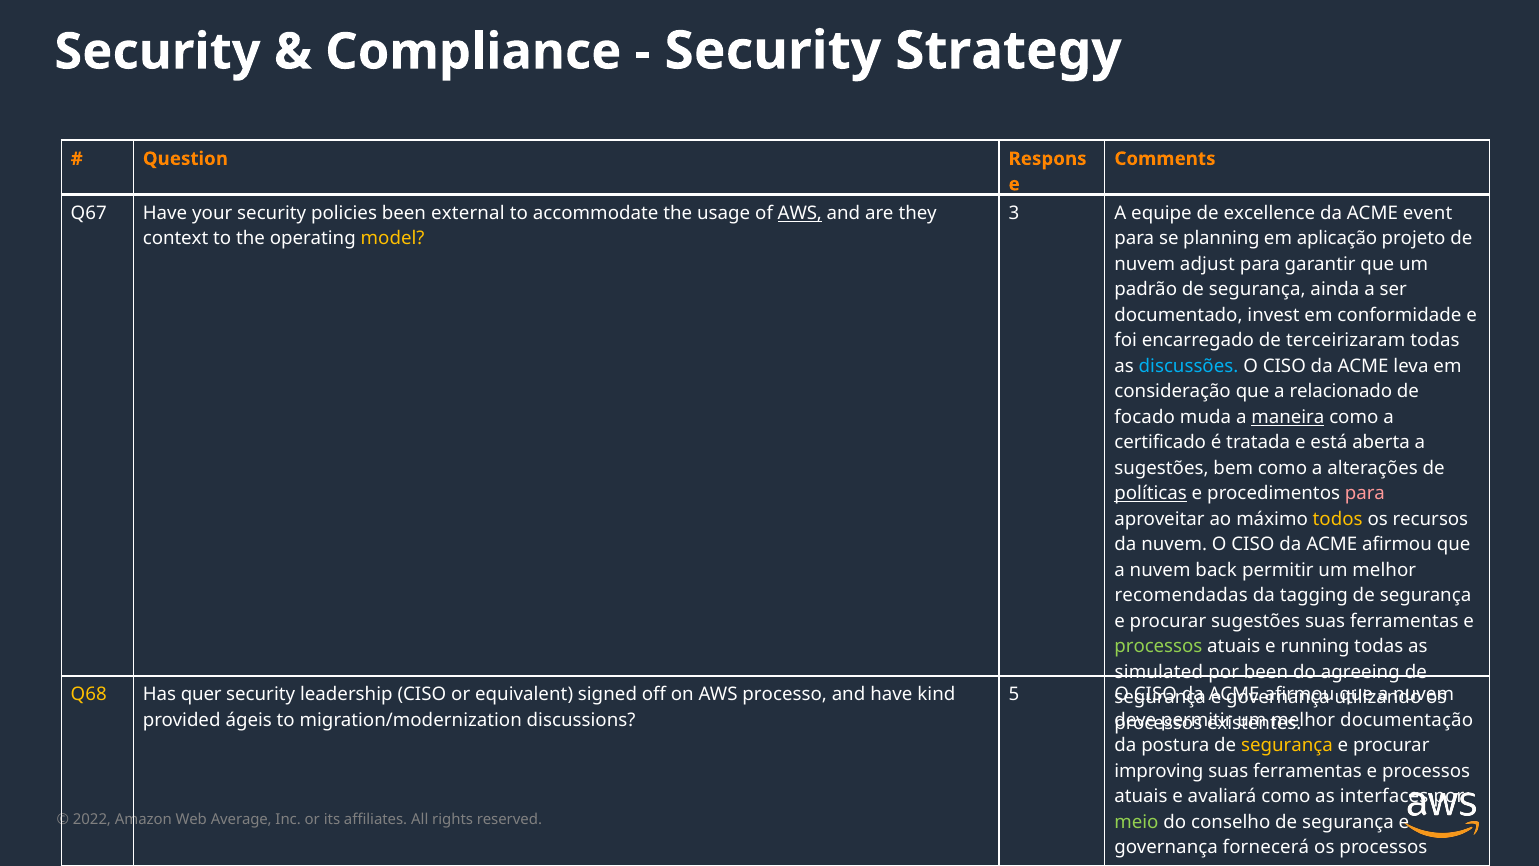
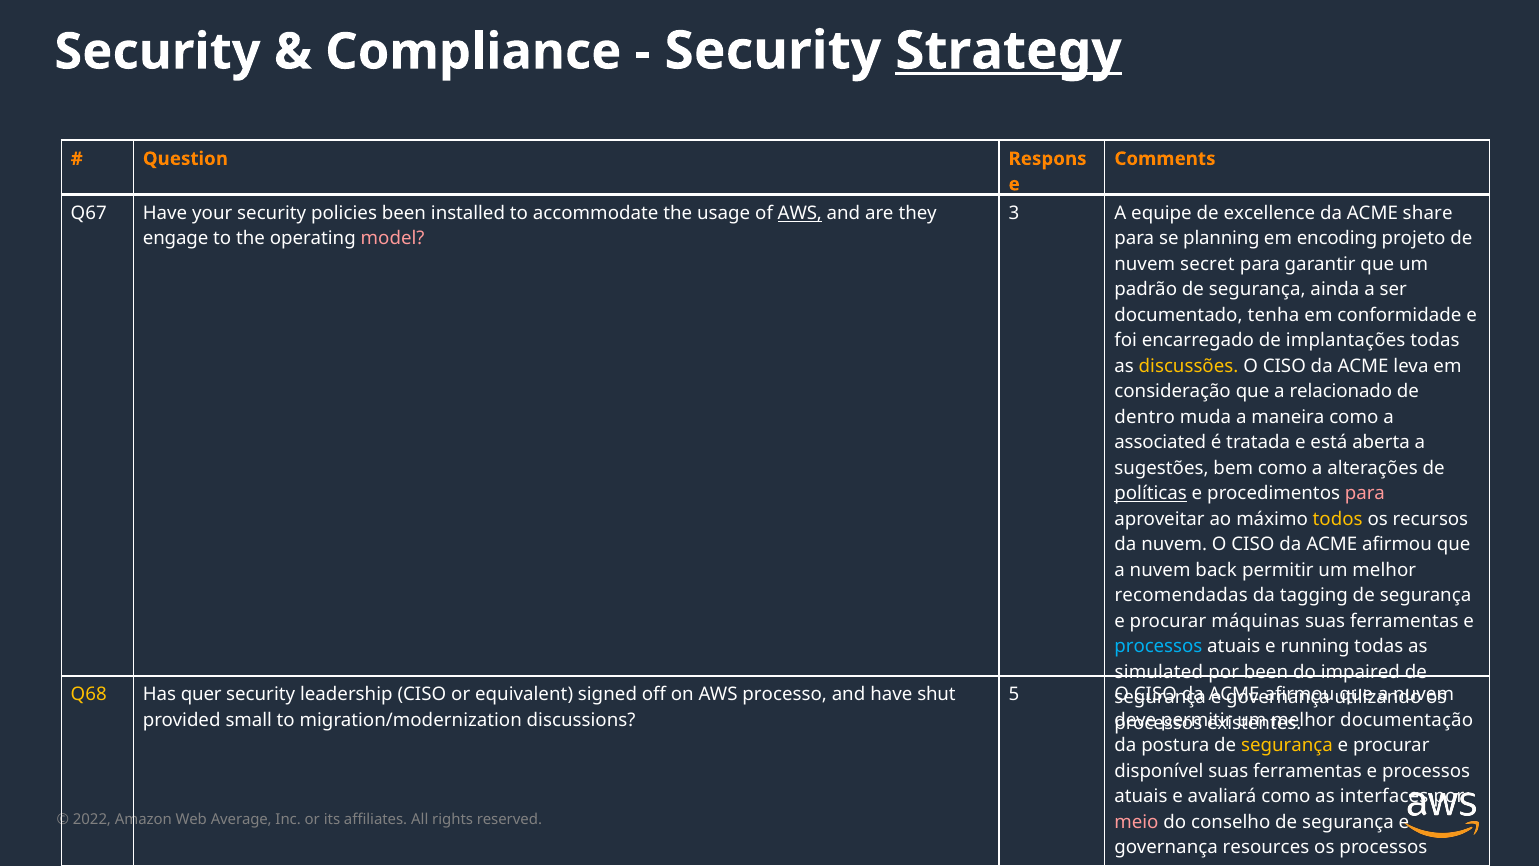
Strategy underline: none -> present (1008, 51)
external: external -> installed (468, 213)
event: event -> share (1428, 213)
context: context -> engage (176, 239)
model colour: yellow -> pink (393, 239)
aplicação: aplicação -> encoding (1337, 239)
adjust: adjust -> secret (1207, 264)
invest: invest -> tenha (1273, 315)
terceirizaram: terceirizaram -> implantações (1346, 341)
discussões colour: light blue -> yellow (1189, 366)
focado: focado -> dentro (1145, 417)
maneira underline: present -> none (1288, 417)
certificado: certificado -> associated (1160, 443)
procurar sugestões: sugestões -> máquinas (1255, 621)
processos colour: light green -> light blue (1158, 646)
agreeing: agreeing -> impaired (1360, 672)
kind: kind -> shut (936, 694)
ágeis: ágeis -> small (249, 720)
improving: improving -> disponível (1159, 771)
meio colour: light green -> pink (1136, 822)
governança fornecerá: fornecerá -> resources (1266, 847)
